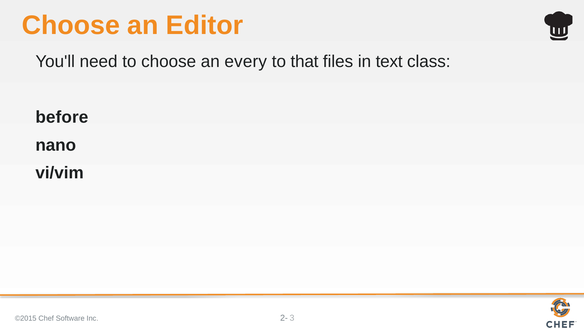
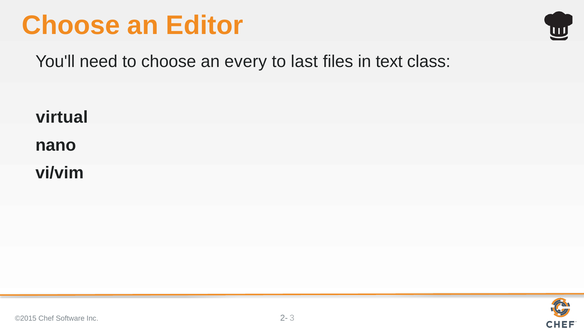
that: that -> last (304, 62)
before: before -> virtual (62, 117)
